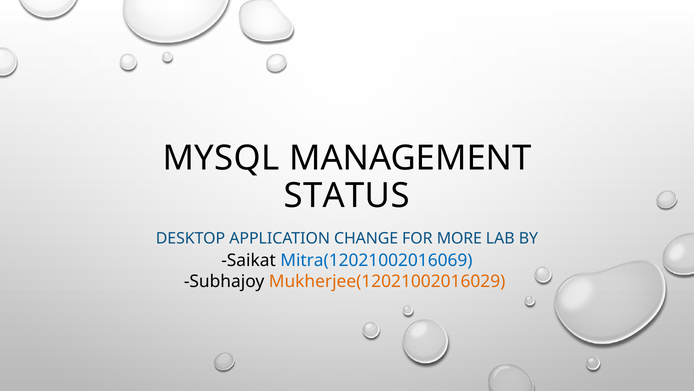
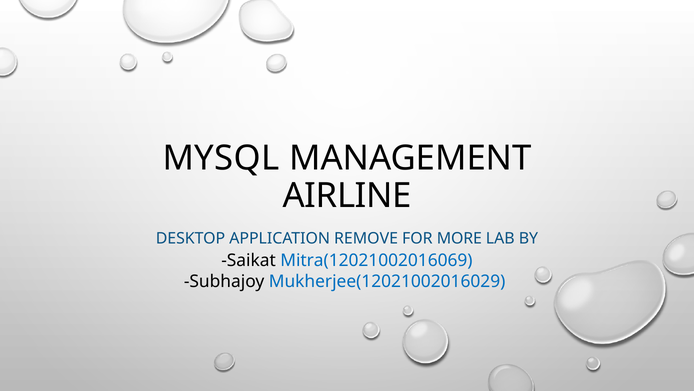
STATUS: STATUS -> AIRLINE (347, 195)
CHANGE: CHANGE -> REMOVE (366, 238)
Mukherjee(12021002016029 colour: orange -> blue (387, 281)
